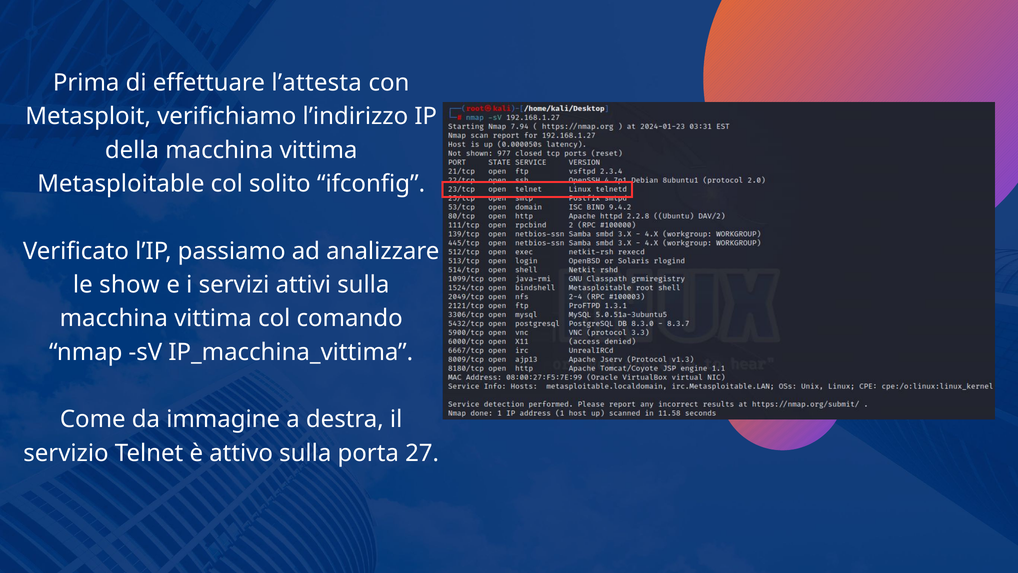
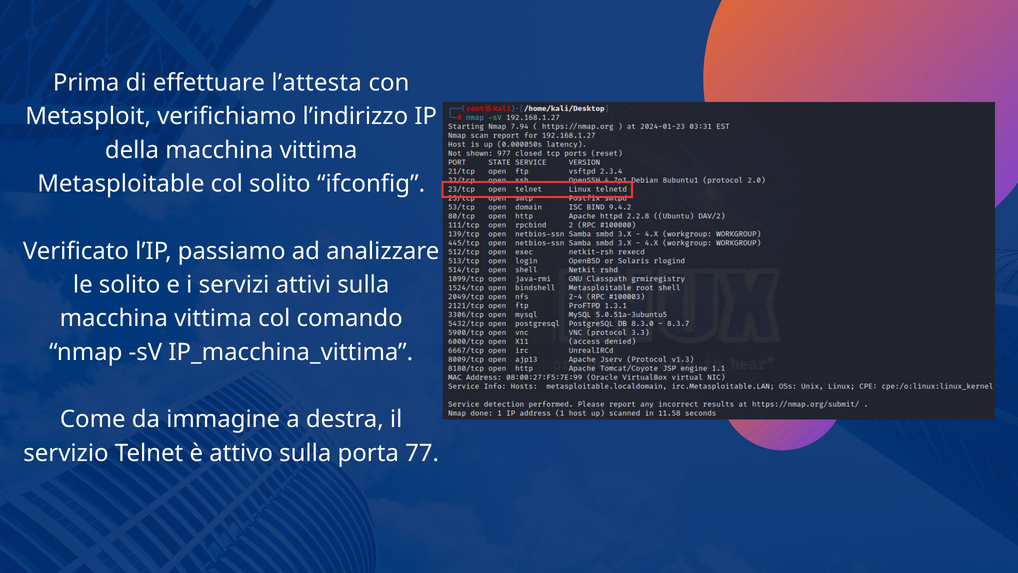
le show: show -> solito (130, 285)
27: 27 -> 77 (422, 453)
